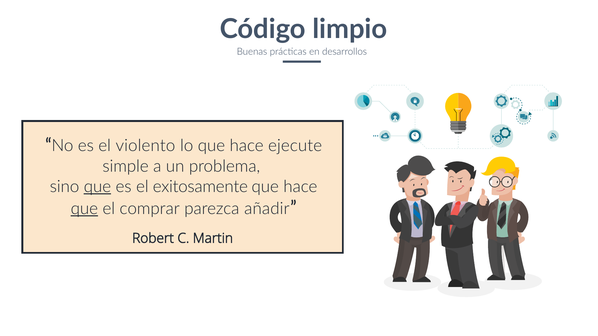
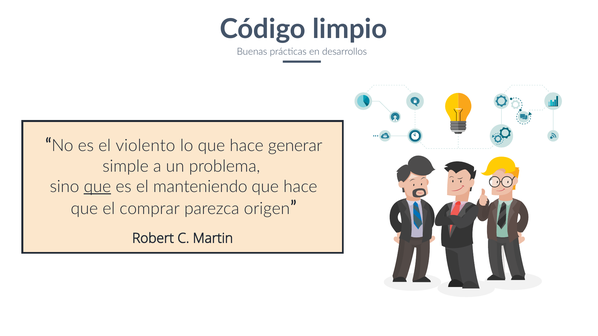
ejecute: ejecute -> generar (295, 146)
exitosamente: exitosamente -> manteniendo (200, 187)
que underline: present -> none (84, 209)
añadir: añadir -> origen (267, 209)
